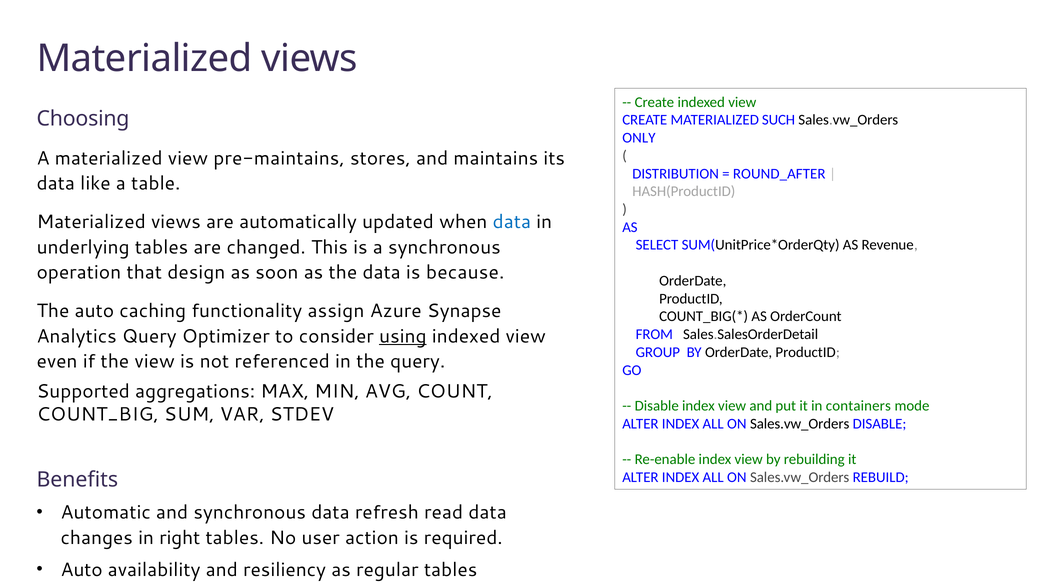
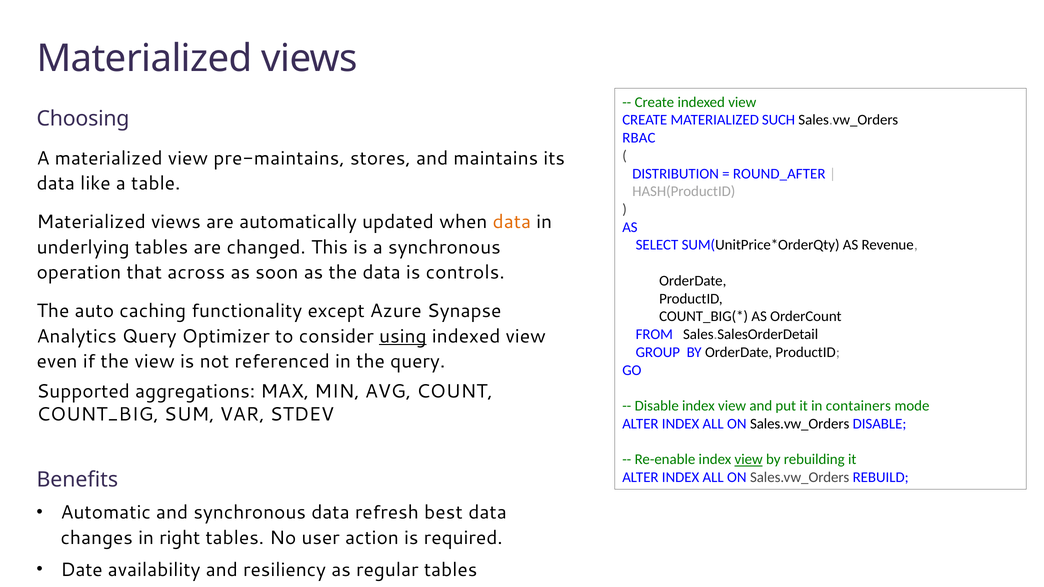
ONLY: ONLY -> RBAC (639, 138)
data colour: blue -> orange (512, 222)
design: design -> across (196, 273)
because: because -> controls (465, 273)
assign: assign -> except (336, 311)
view underline: none -> present (749, 460)
read: read -> best (443, 513)
Auto: Auto -> Date (82, 570)
